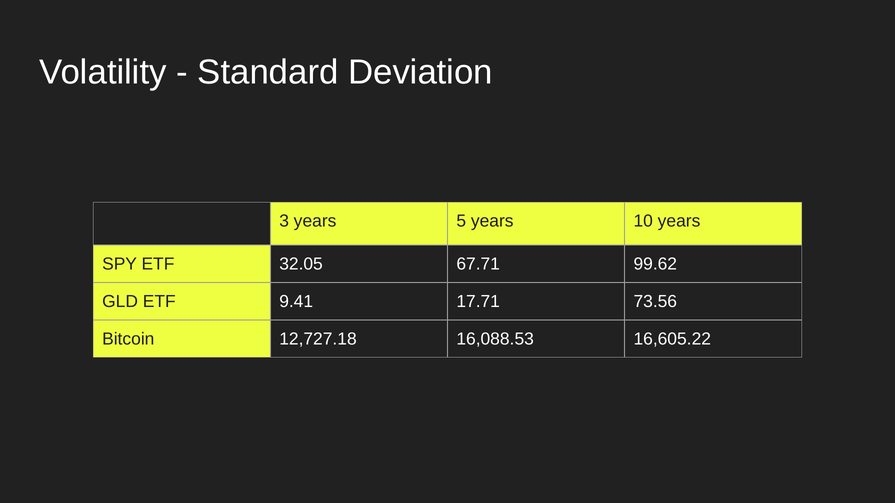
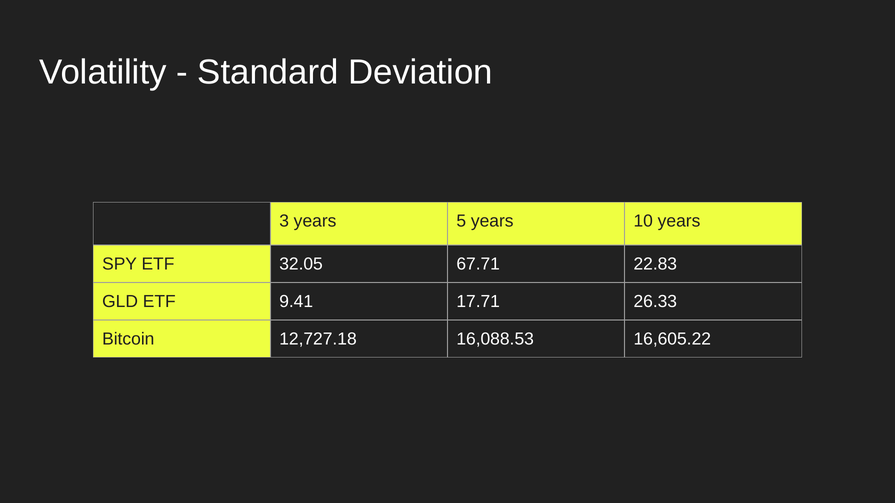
99.62: 99.62 -> 22.83 (655, 264)
73.56: 73.56 -> 26.33 (655, 302)
